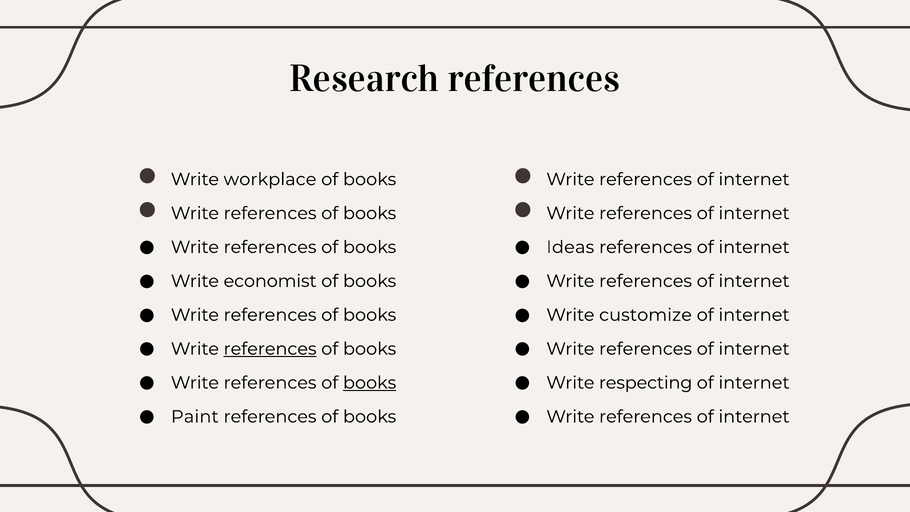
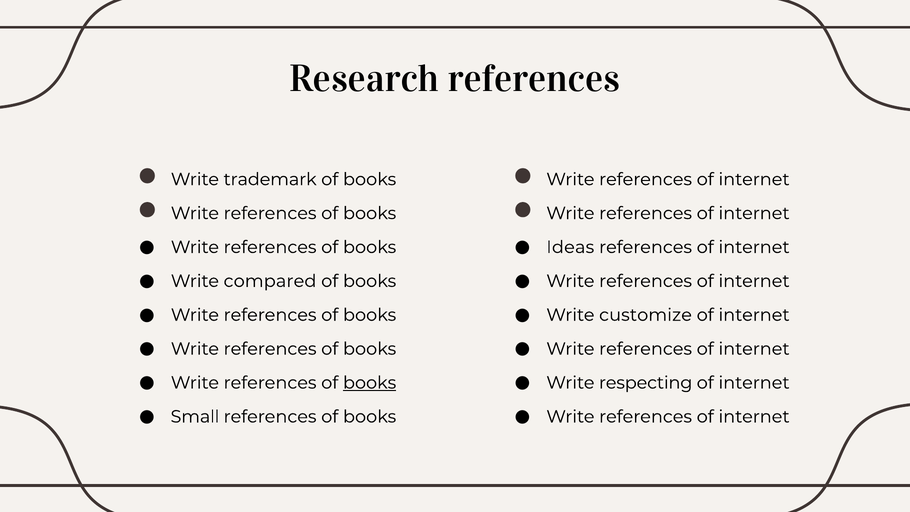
workplace: workplace -> trademark (270, 179)
economist: economist -> compared (270, 281)
references underline: present -> none (270, 349)
Paint: Paint -> Small (195, 417)
